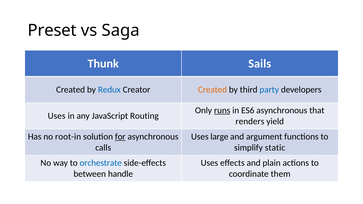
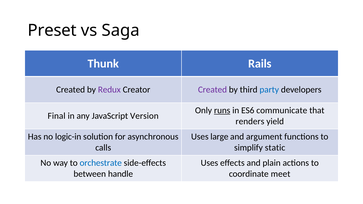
Sails: Sails -> Rails (260, 64)
Redux colour: blue -> purple (109, 90)
Created colour: orange -> purple (212, 90)
ES6 asynchronous: asynchronous -> communicate (282, 111)
Uses: Uses -> Final (57, 116)
Routing: Routing -> Version (144, 116)
root-in: root-in -> logic-in (68, 137)
for underline: present -> none (120, 137)
them: them -> meet (281, 174)
